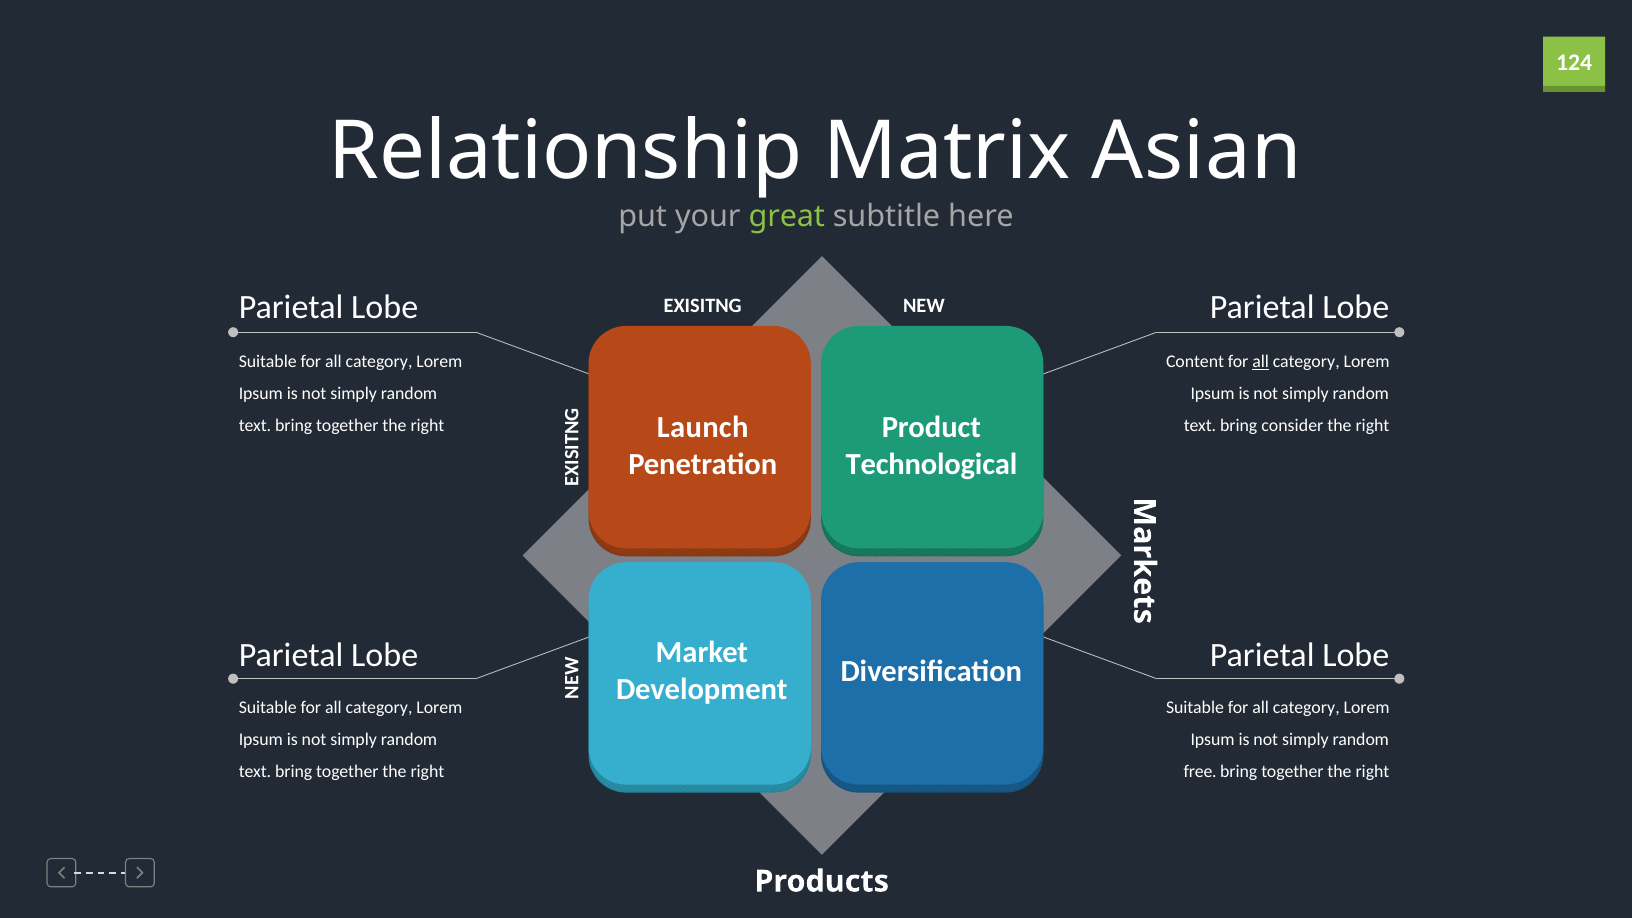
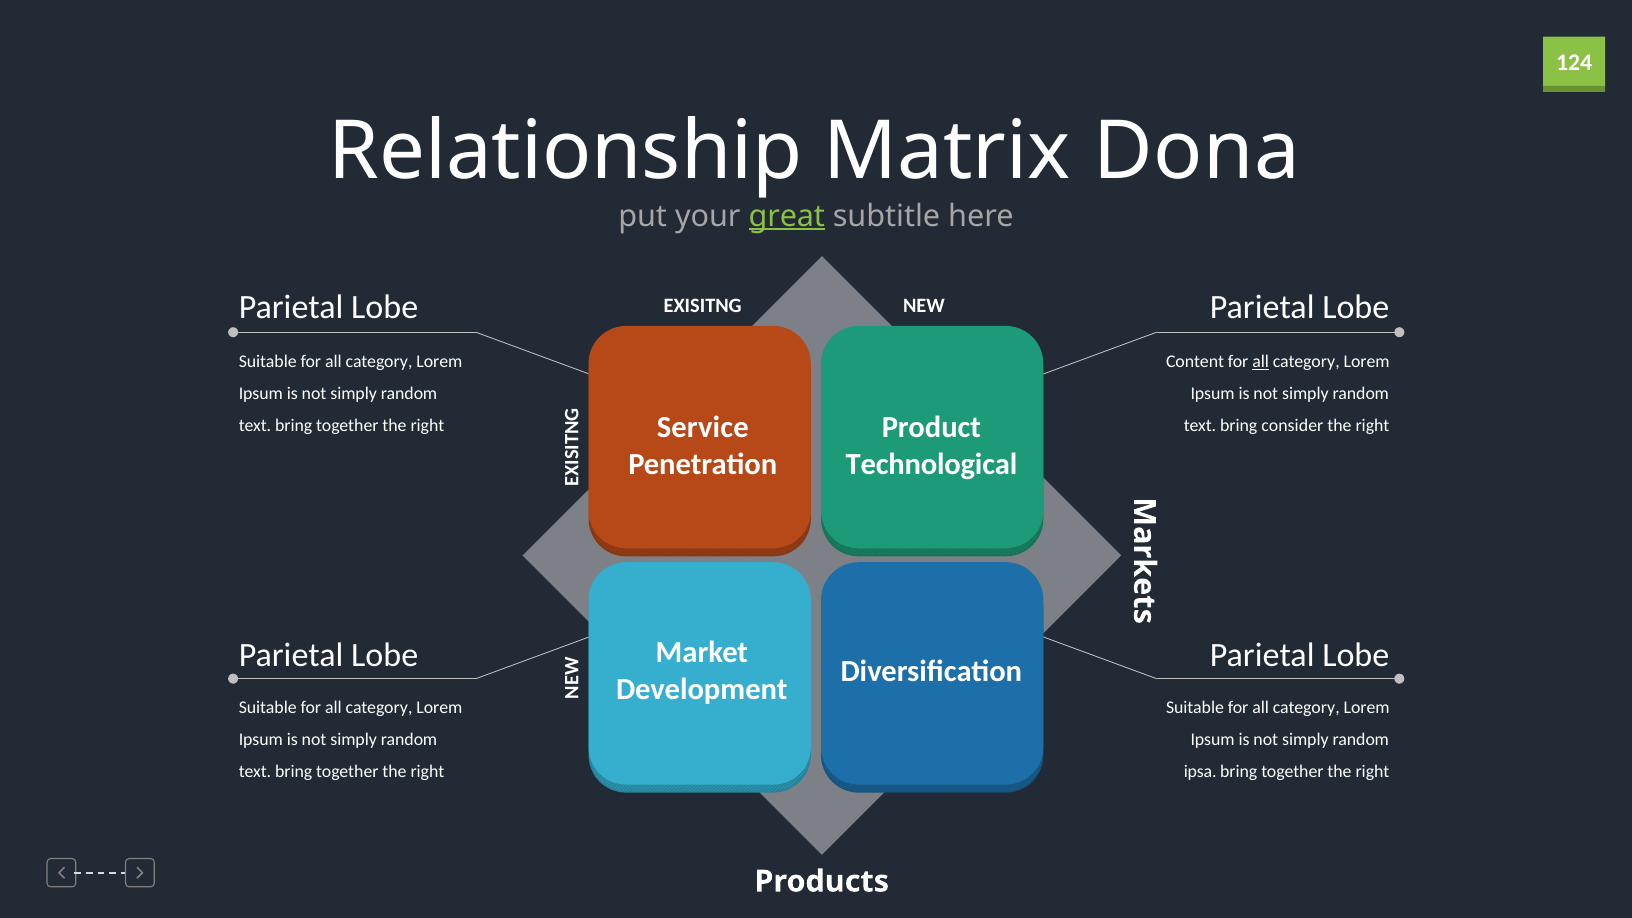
Asian: Asian -> Dona (1197, 152)
great underline: none -> present (787, 216)
Launch: Launch -> Service (703, 428)
free: free -> ipsa (1200, 772)
